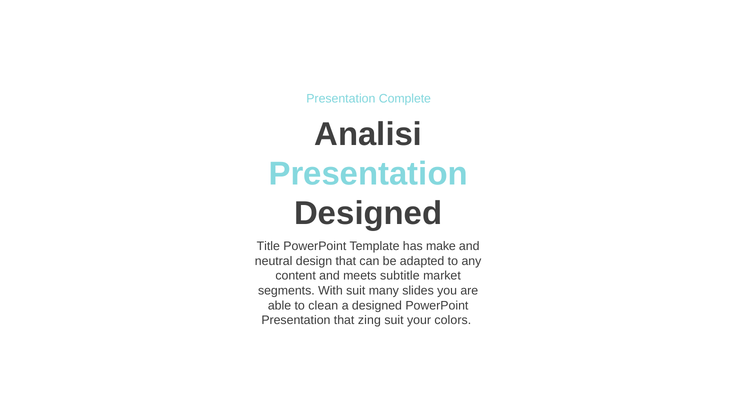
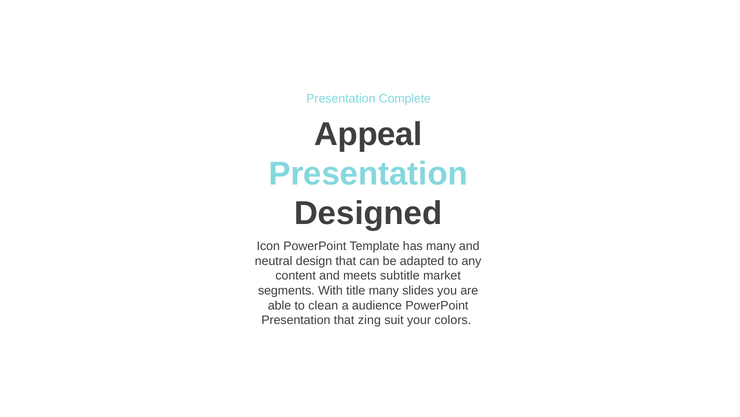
Analisi: Analisi -> Appeal (368, 134)
Title: Title -> Icon (268, 246)
has make: make -> many (441, 246)
With suit: suit -> title (356, 290)
a designed: designed -> audience (377, 305)
